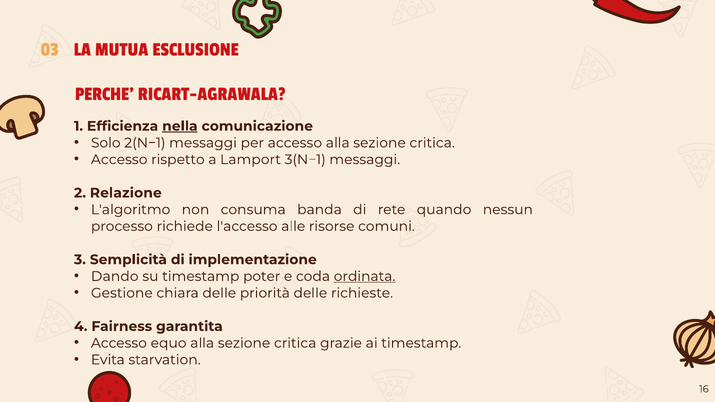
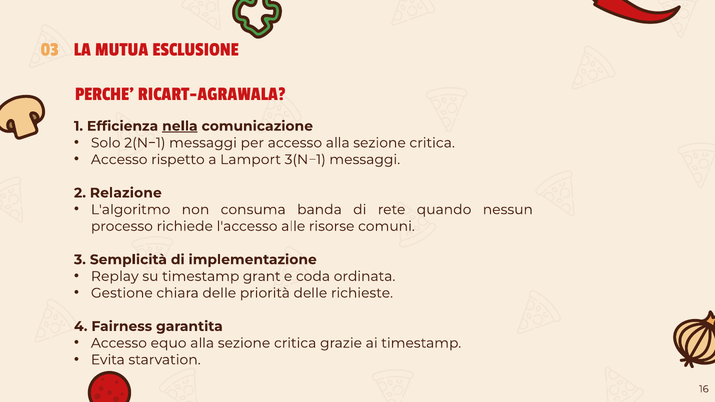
Dando: Dando -> Replay (115, 276)
poter: poter -> grant (262, 276)
ordinata underline: present -> none (365, 276)
